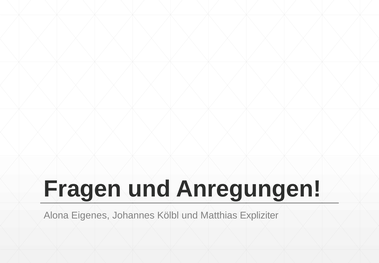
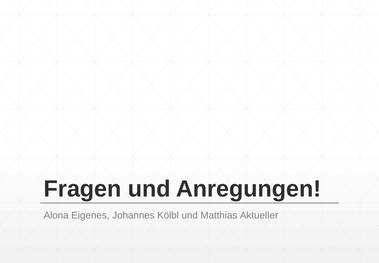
Expliziter: Expliziter -> Aktueller (259, 215)
